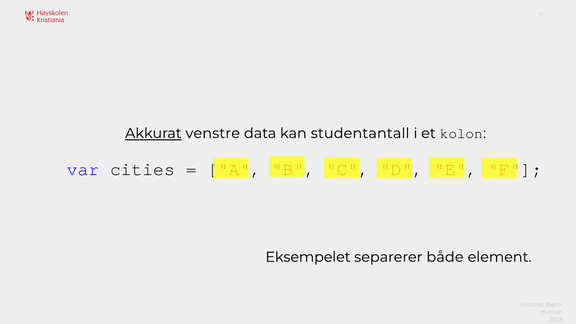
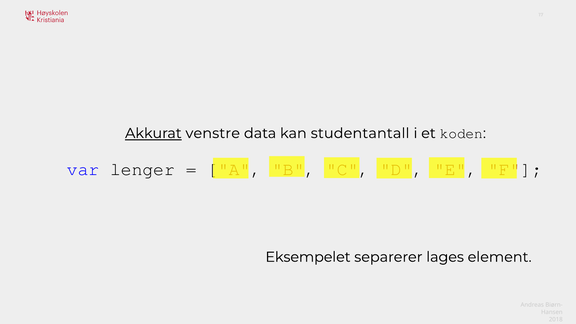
kolon: kolon -> koden (461, 133)
cities: cities -> lenger (142, 169)
både: både -> lages (445, 257)
